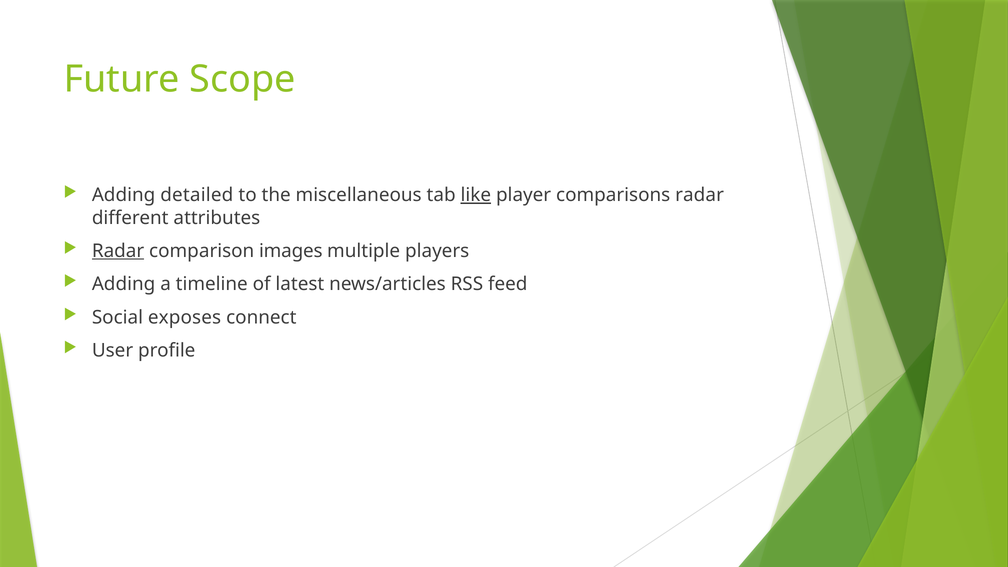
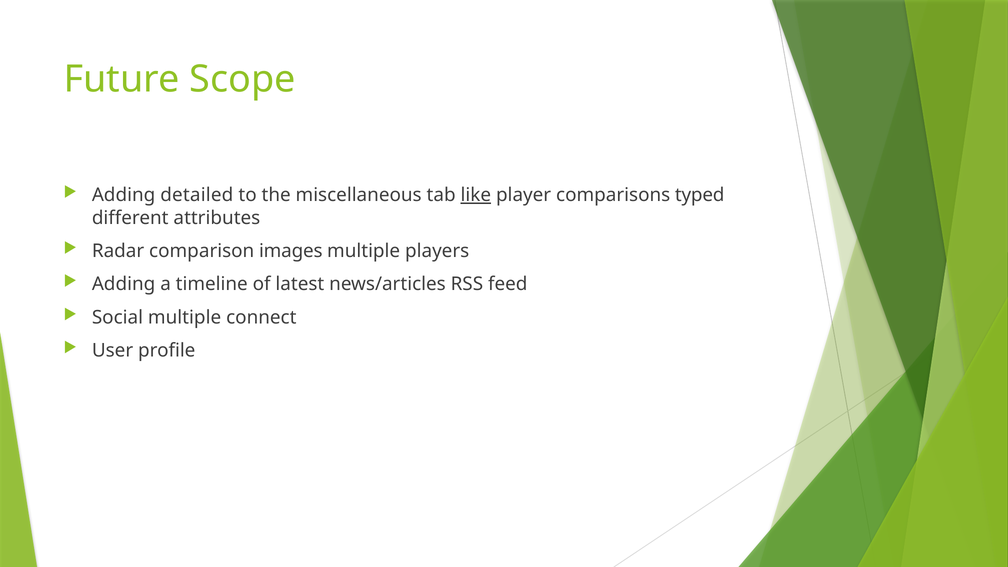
comparisons radar: radar -> typed (700, 195)
Radar underline: present -> none (118, 251)
Social exposes: exposes -> multiple (185, 317)
